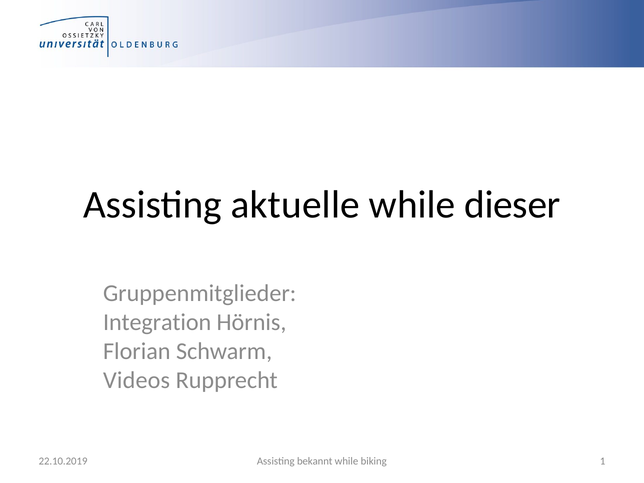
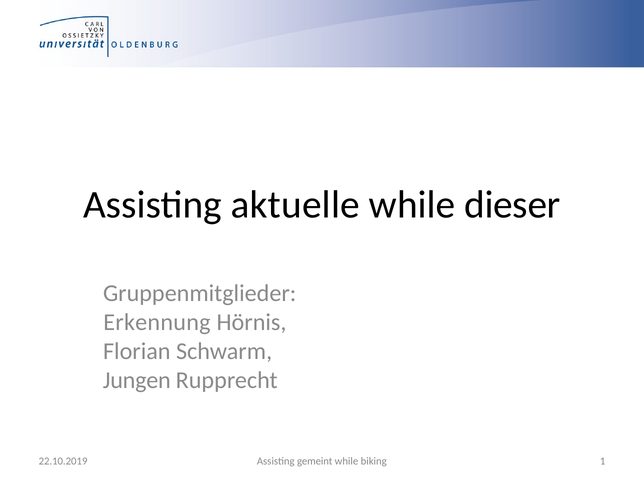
Integration: Integration -> Erkennung (157, 322)
Videos: Videos -> Jungen (137, 380)
bekannt: bekannt -> gemeint (315, 461)
